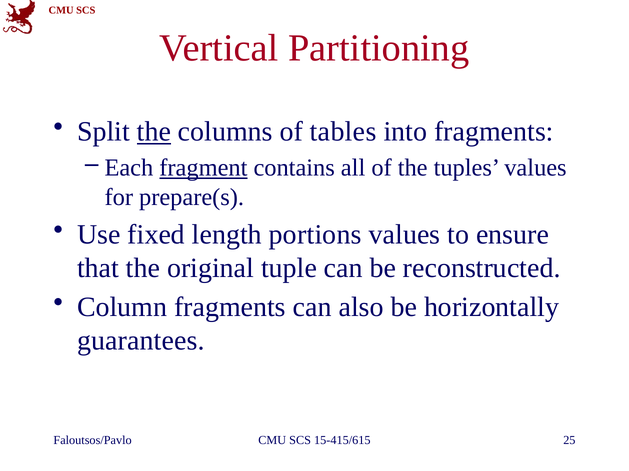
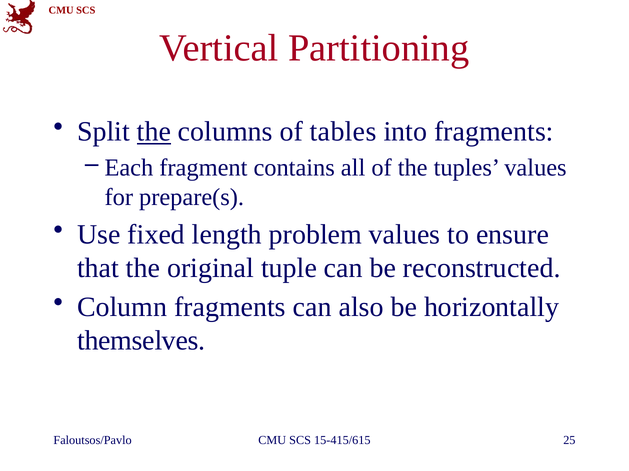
fragment underline: present -> none (203, 168)
portions: portions -> problem (315, 235)
guarantees: guarantees -> themselves (141, 341)
